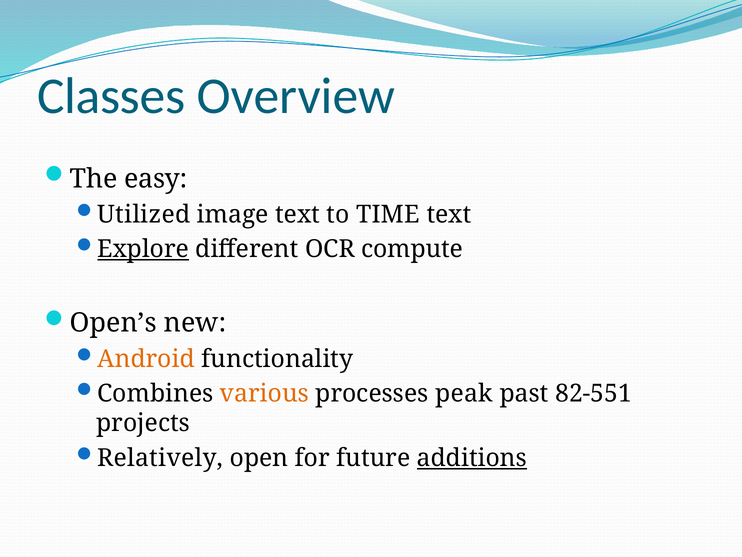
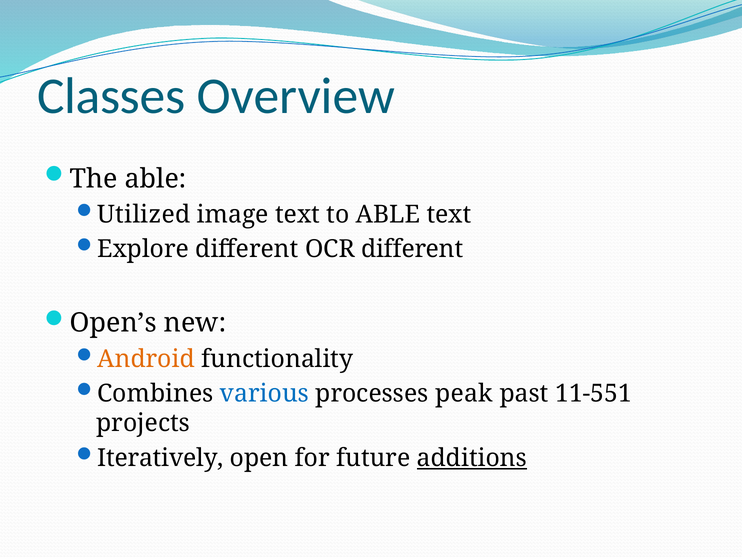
The easy: easy -> able (156, 179)
to TIME: TIME -> ABLE (388, 214)
Explore underline: present -> none (143, 249)
OCR compute: compute -> different (412, 249)
various colour: orange -> blue (264, 393)
82-551: 82-551 -> 11-551 (594, 393)
Relatively: Relatively -> Iteratively (160, 457)
